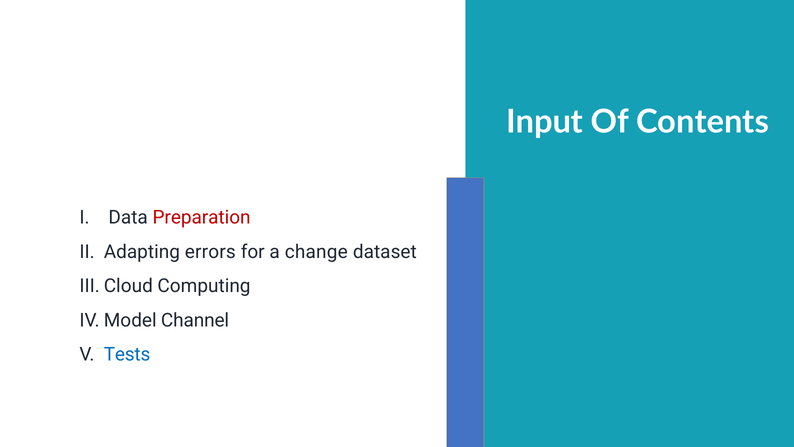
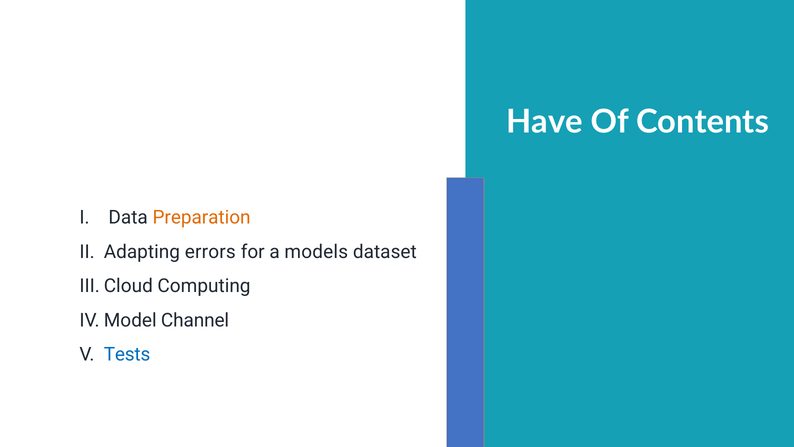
Input: Input -> Have (545, 122)
Preparation colour: red -> orange (202, 218)
change: change -> models (316, 252)
